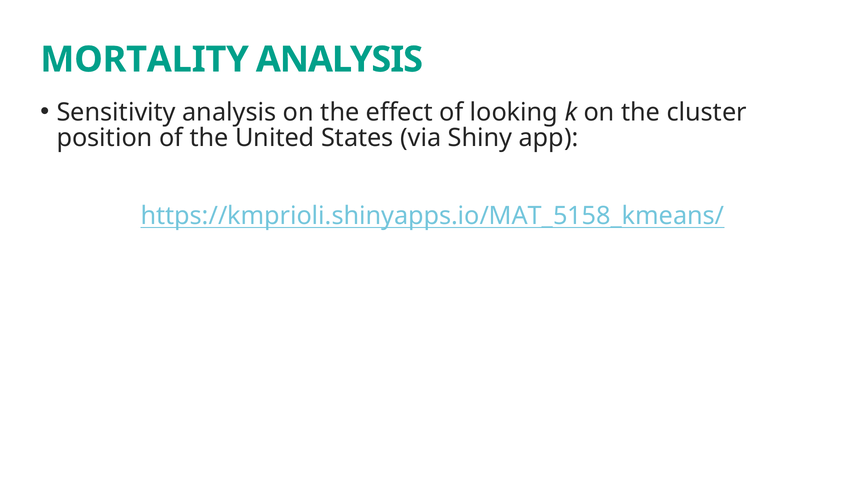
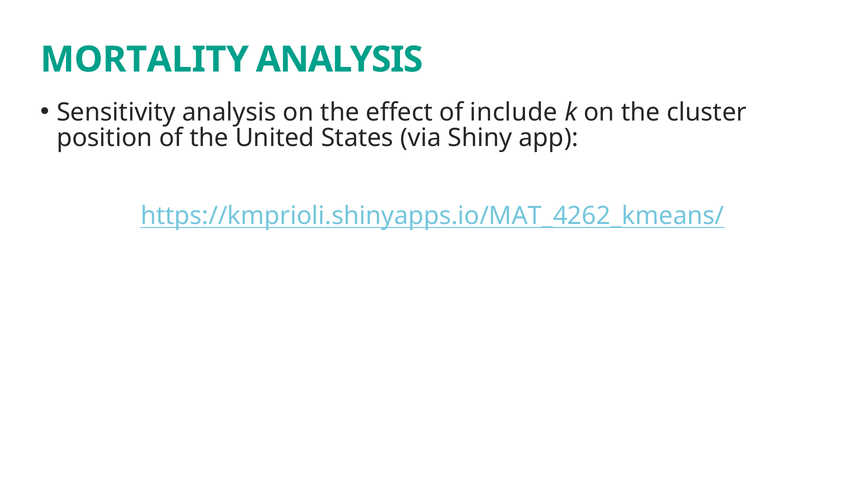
looking: looking -> include (514, 112)
https://kmprioli.shinyapps.io/MAT_5158_kmeans/: https://kmprioli.shinyapps.io/MAT_5158_kmeans/ -> https://kmprioli.shinyapps.io/MAT_4262_kmeans/ (432, 216)
